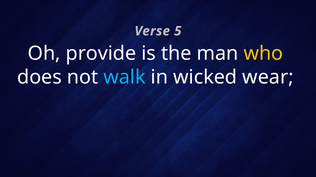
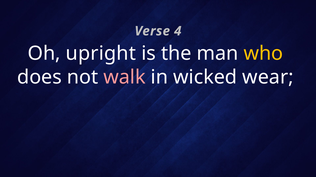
5: 5 -> 4 (178, 31)
provide: provide -> upright (101, 54)
walk colour: light blue -> pink (124, 77)
